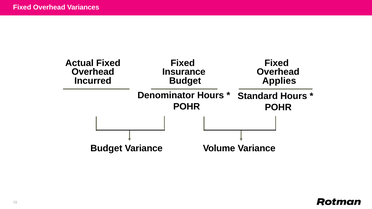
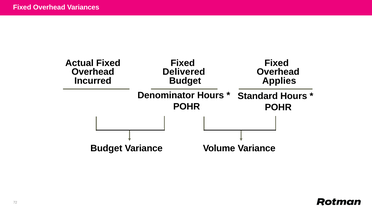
Insurance: Insurance -> Delivered (184, 72)
